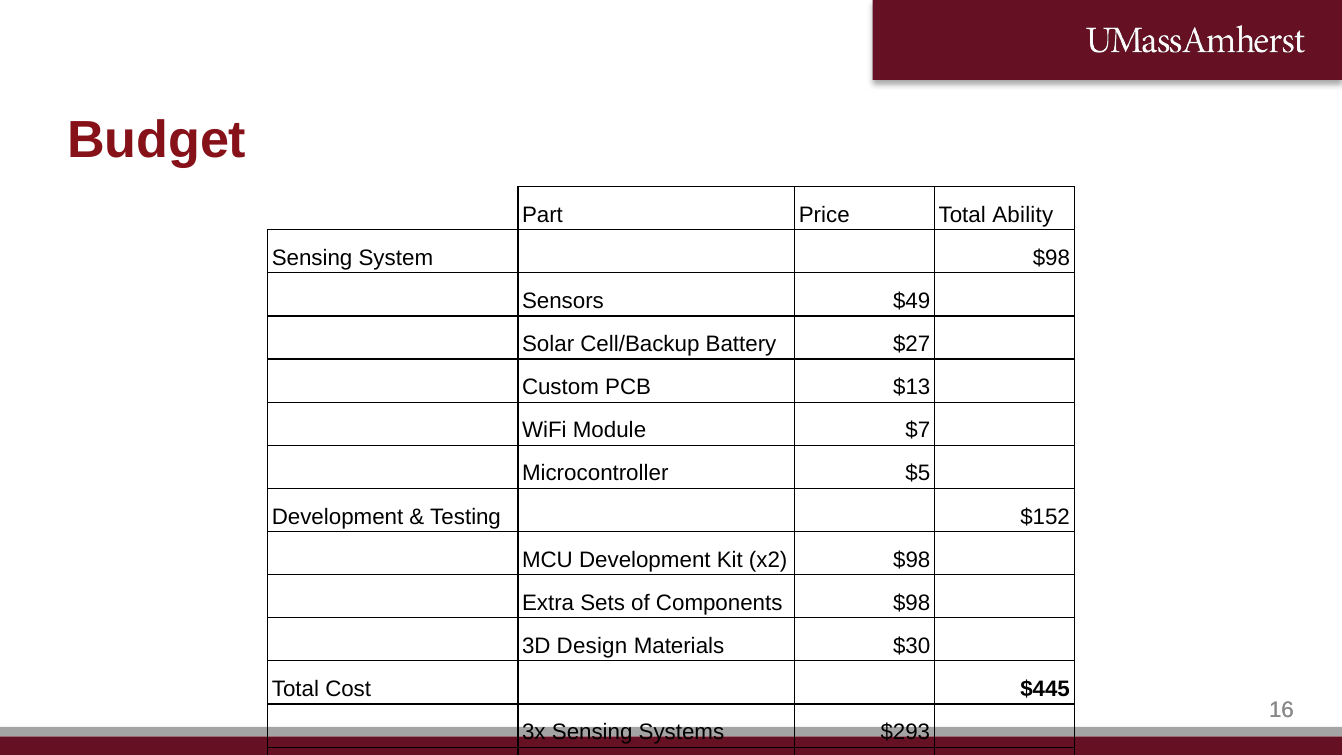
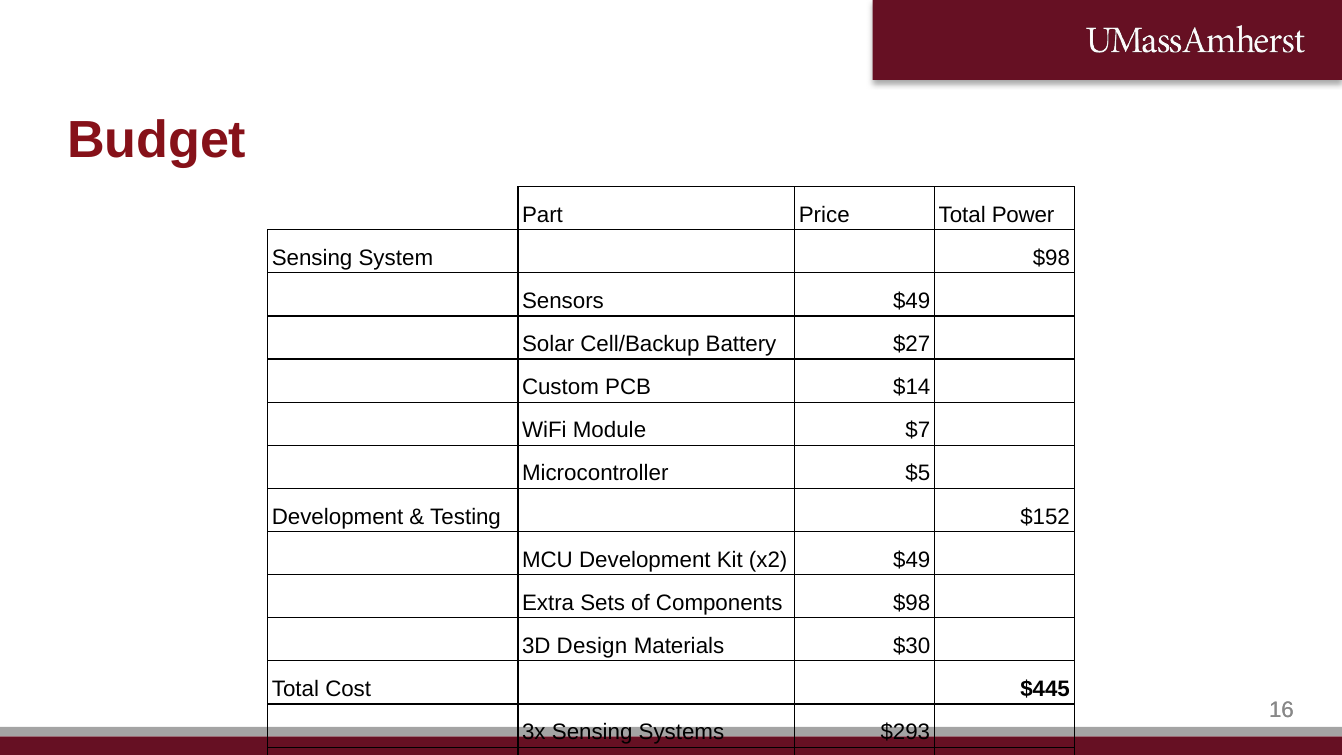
Ability: Ability -> Power (1023, 215)
$13: $13 -> $14 (912, 387)
x2 $98: $98 -> $49 (912, 560)
